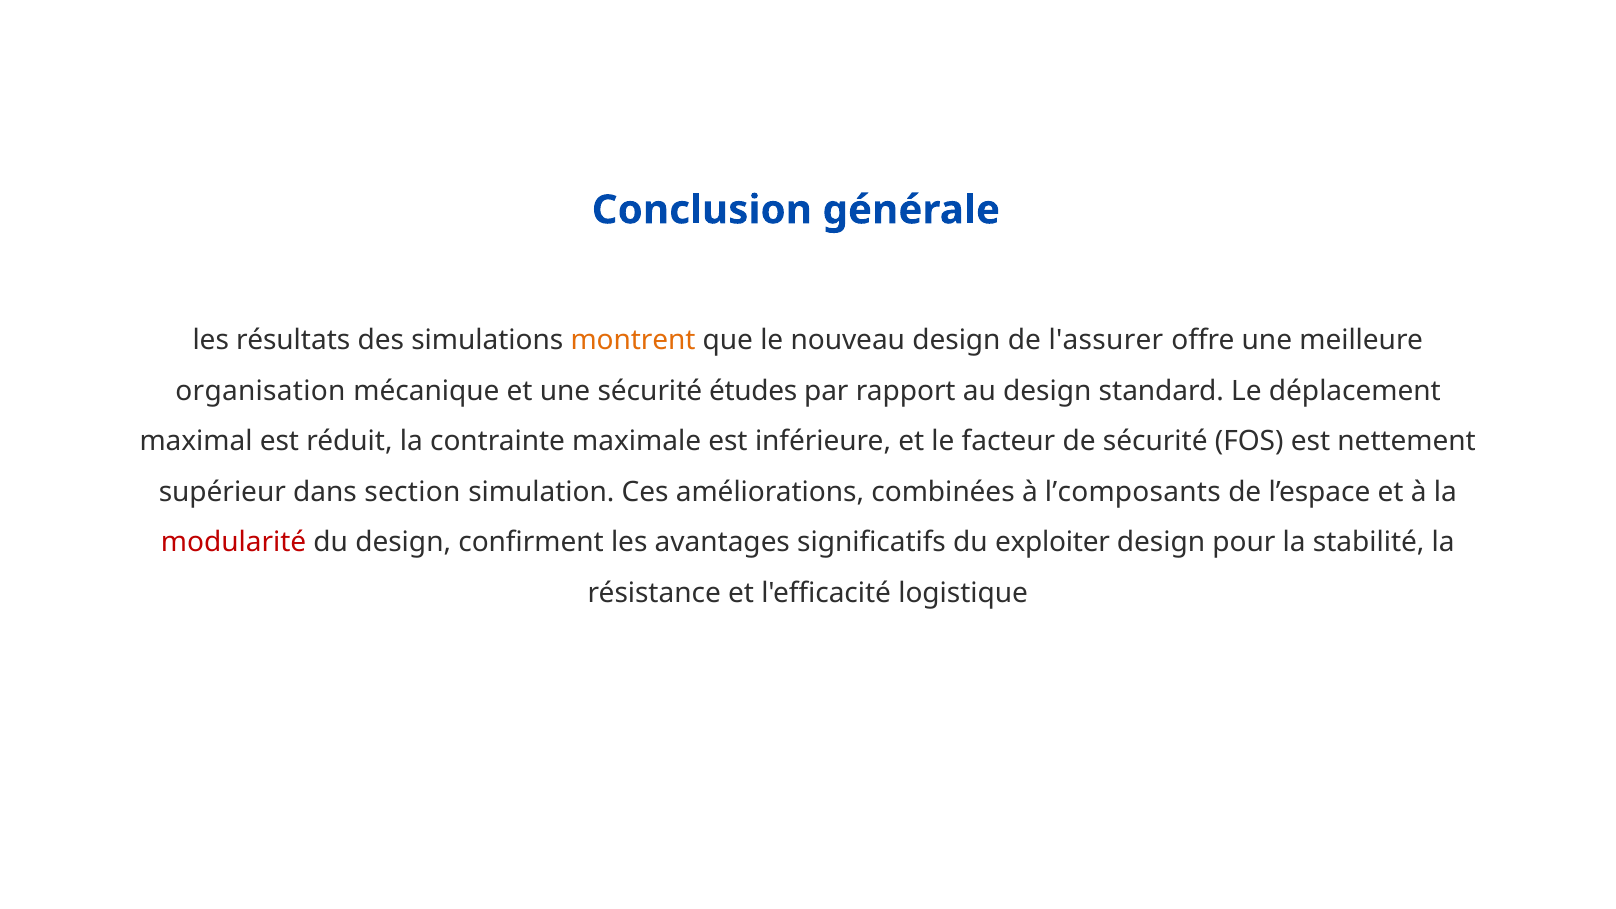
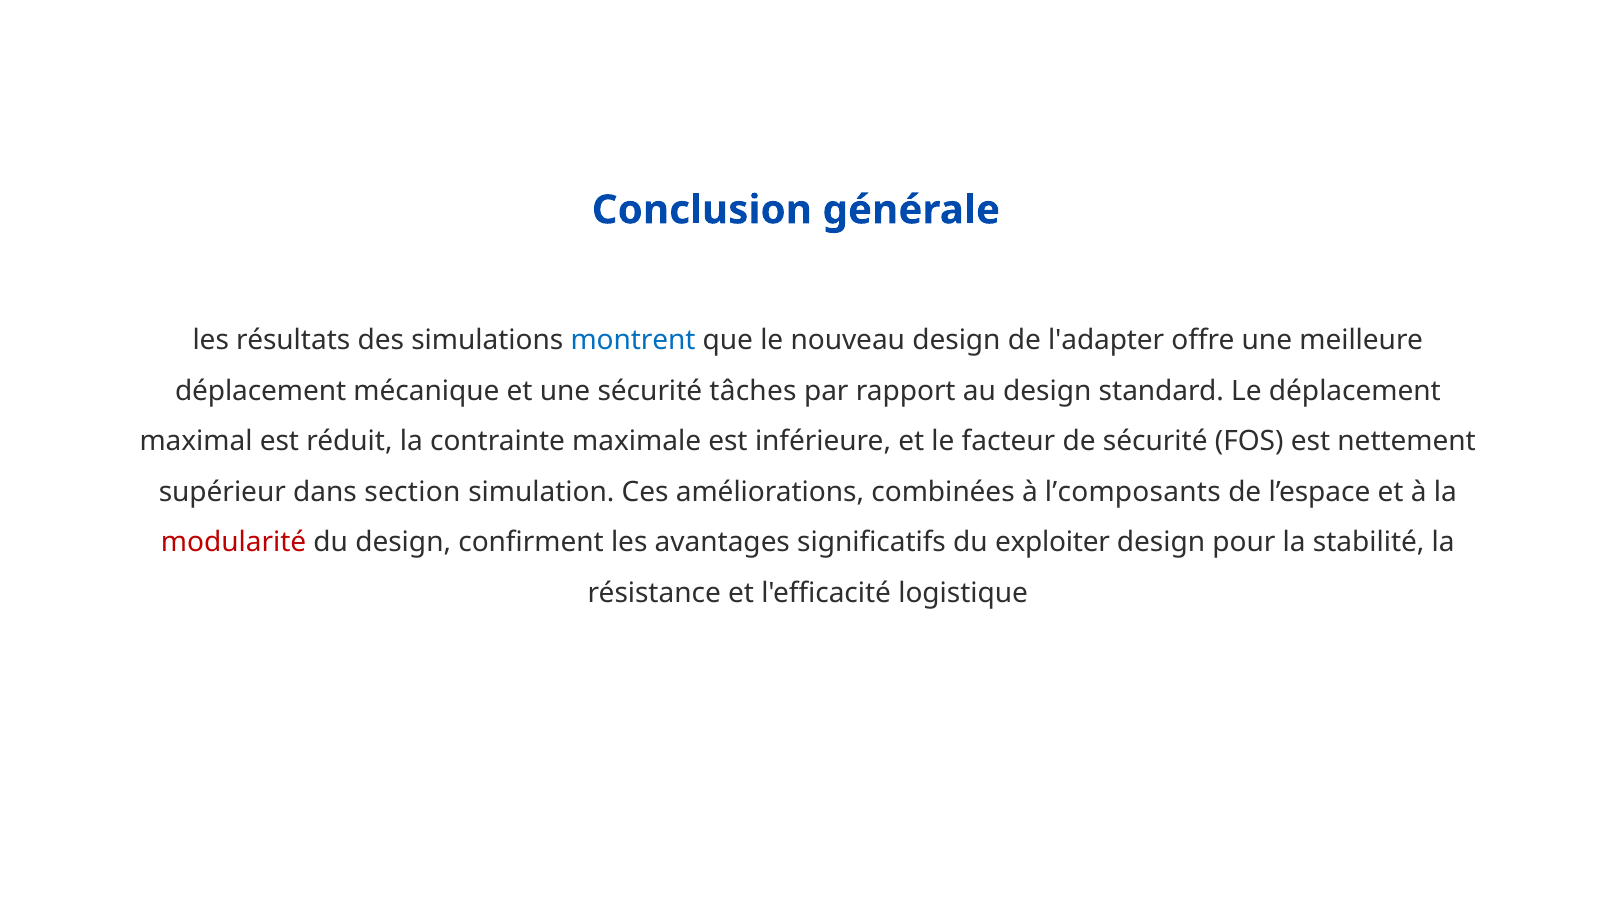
montrent colour: orange -> blue (633, 341)
l'assurer: l'assurer -> l'adapter (1106, 341)
organisation: organisation -> déplacement (261, 391)
études: études -> tâches (753, 391)
